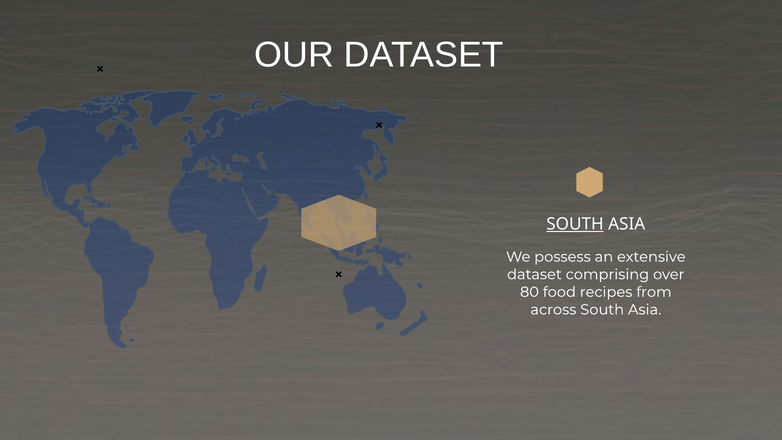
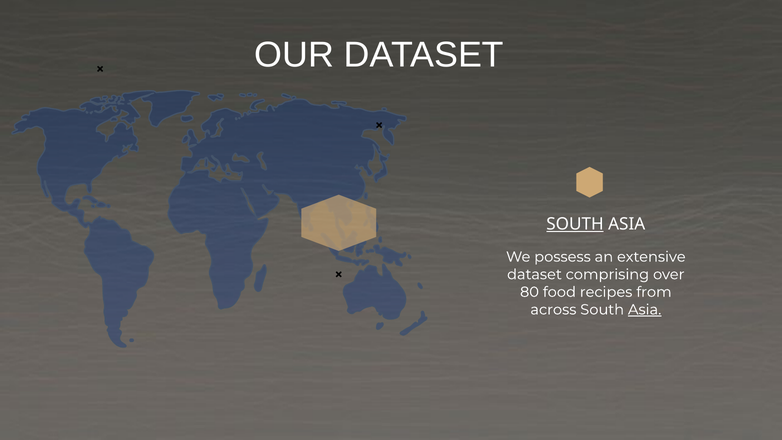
Asia underline: none -> present (645, 310)
